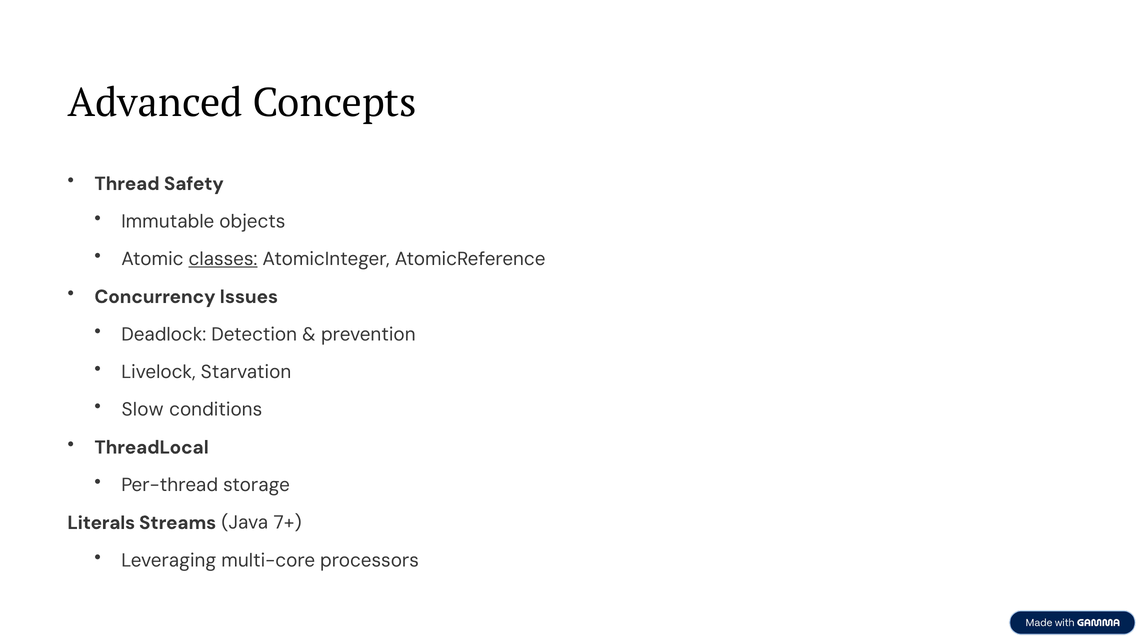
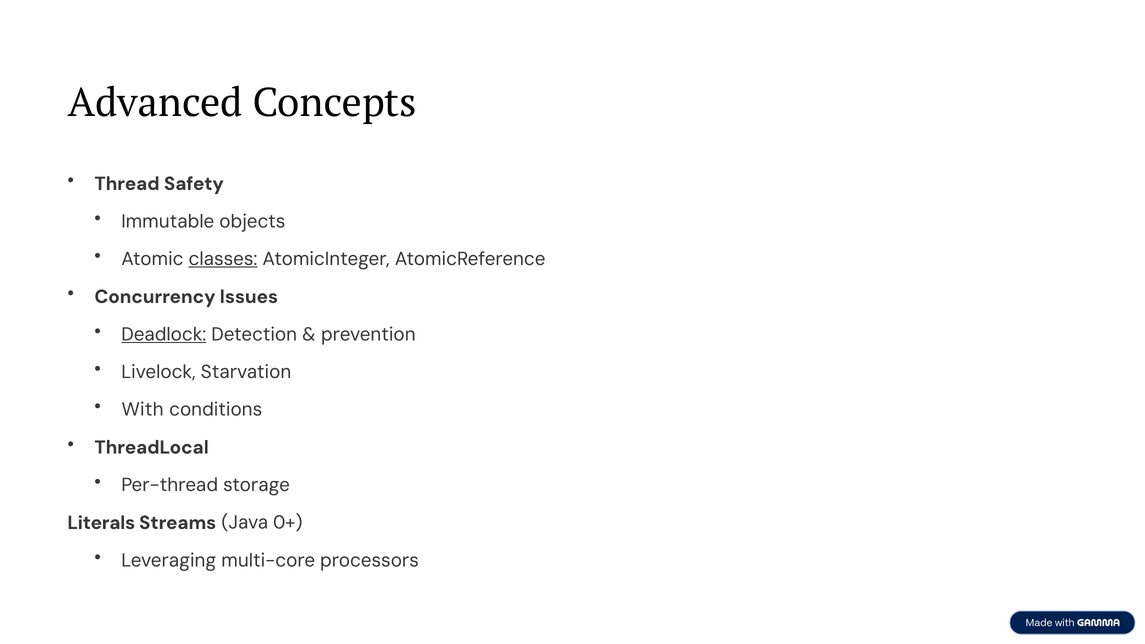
Deadlock underline: none -> present (164, 334)
Slow: Slow -> With (143, 410)
7+: 7+ -> 0+ (288, 523)
